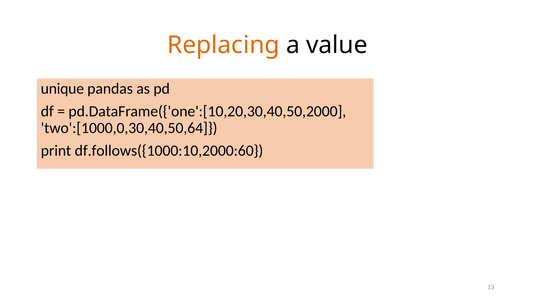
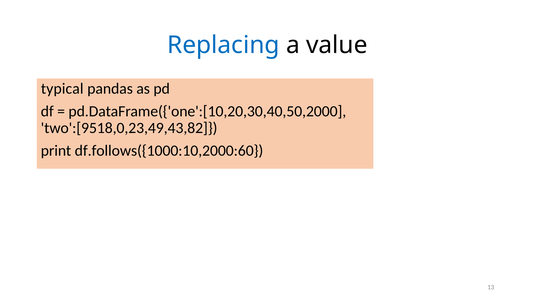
Replacing colour: orange -> blue (223, 45)
unique: unique -> typical (62, 89)
two':[1000,0,30,40,50,64: two':[1000,0,30,40,50,64 -> two':[9518,0,23,49,43,82 (129, 128)
